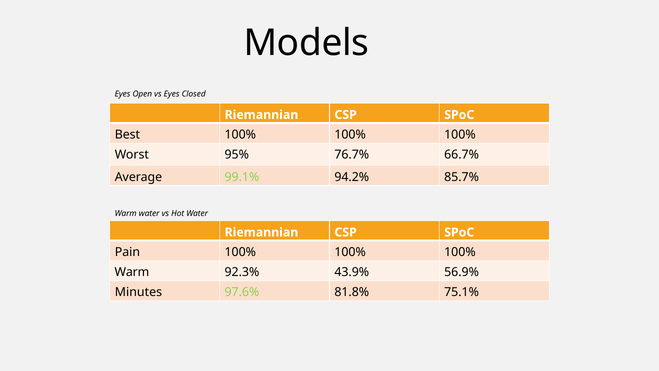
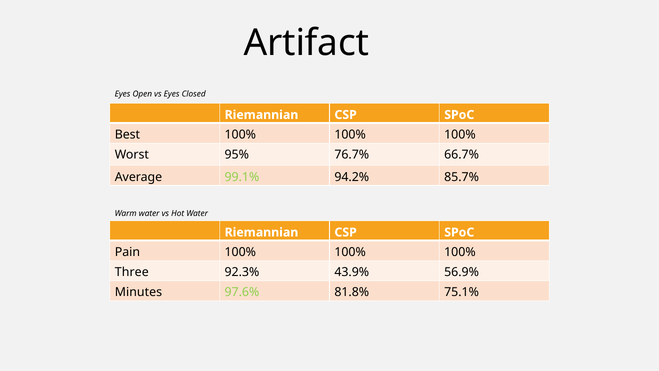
Models: Models -> Artifact (306, 43)
Warm: Warm -> Three (132, 272)
